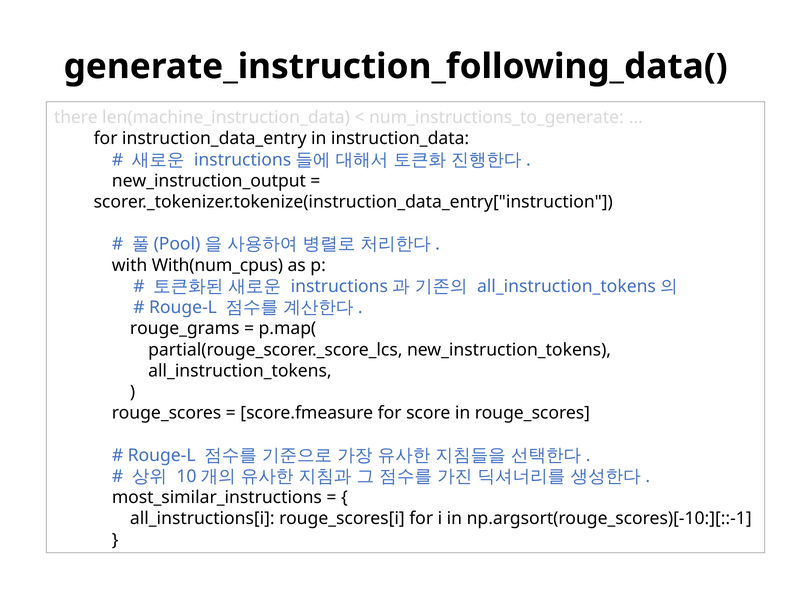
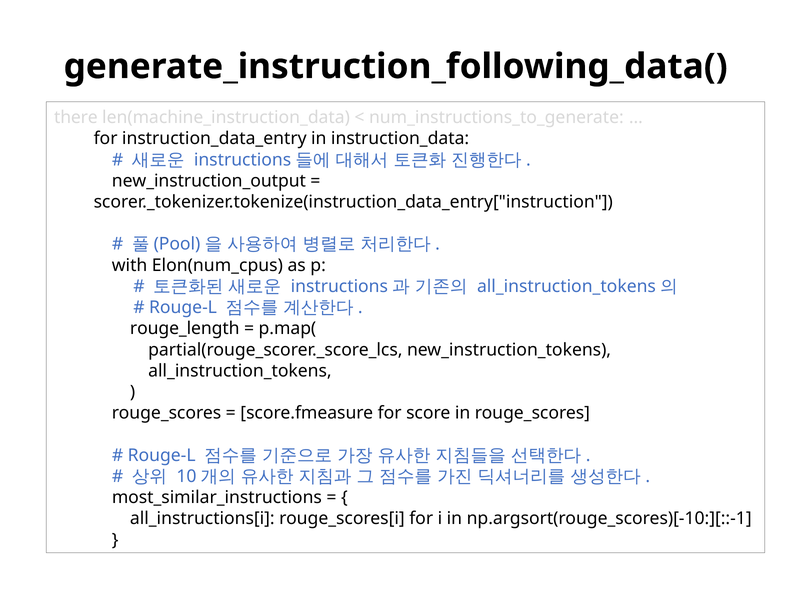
With(num_cpus: With(num_cpus -> Elon(num_cpus (217, 265)
rouge_grams: rouge_grams -> rouge_length (185, 329)
